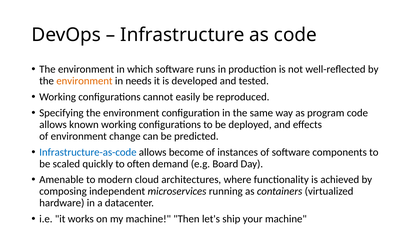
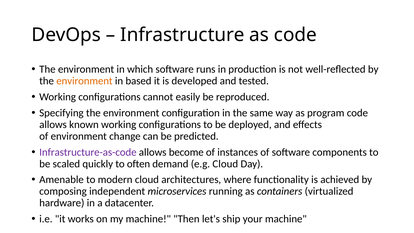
needs: needs -> based (138, 81)
Infrastructure-as-code colour: blue -> purple (88, 152)
e.g Board: Board -> Cloud (225, 164)
